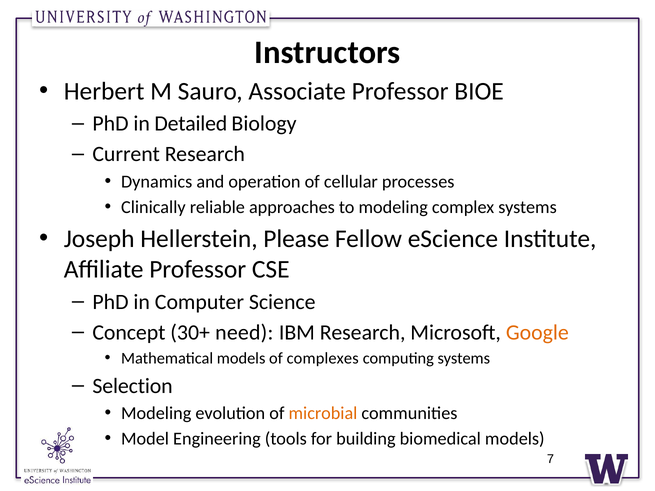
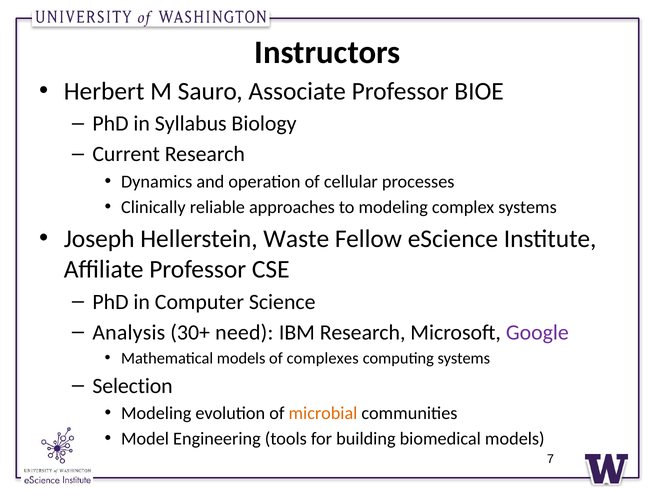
Detailed: Detailed -> Syllabus (191, 124)
Please: Please -> Waste (296, 239)
Concept: Concept -> Analysis (129, 333)
Google colour: orange -> purple (537, 333)
